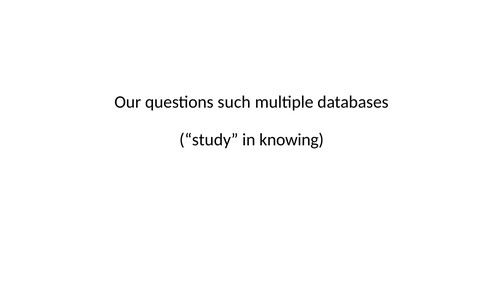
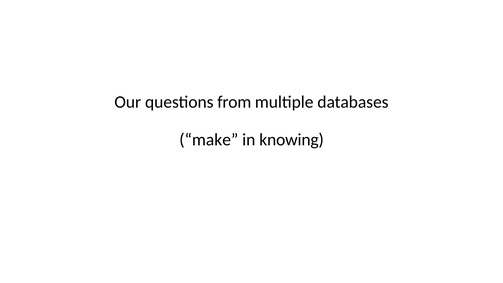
such: such -> from (234, 102)
study: study -> make (209, 140)
